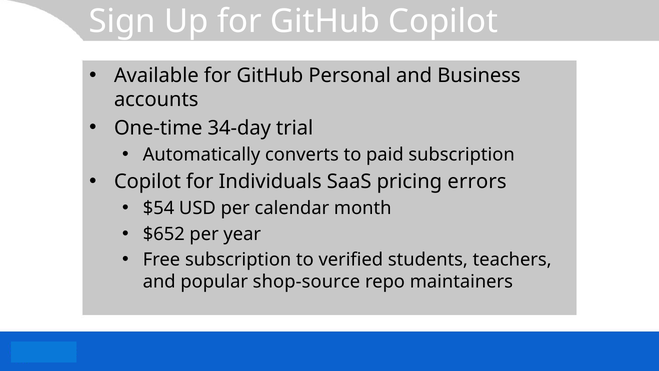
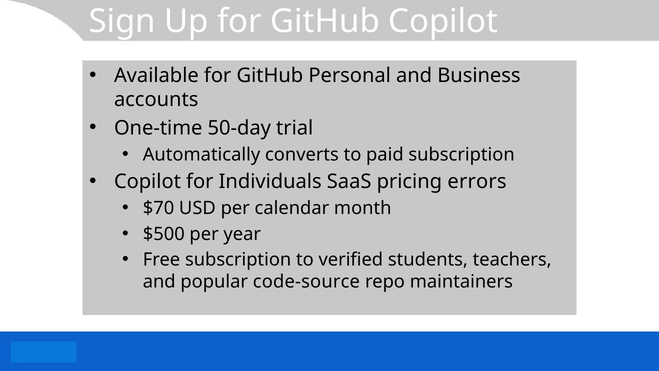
34-day: 34-day -> 50-day (239, 128)
$54: $54 -> $70 (159, 208)
$652: $652 -> $500 (164, 234)
shop-source: shop-source -> code-source (306, 281)
